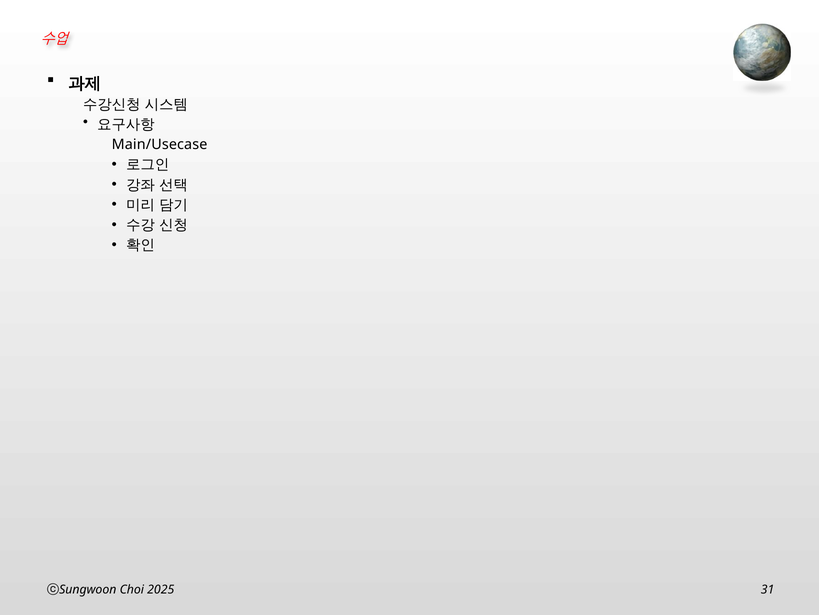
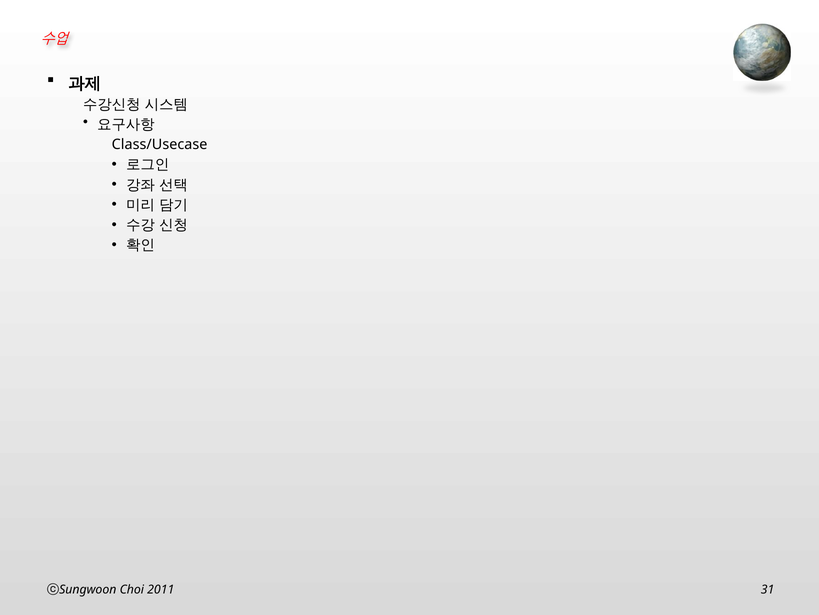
Main/Usecase: Main/Usecase -> Class/Usecase (160, 145)
2025: 2025 -> 2011 (161, 589)
